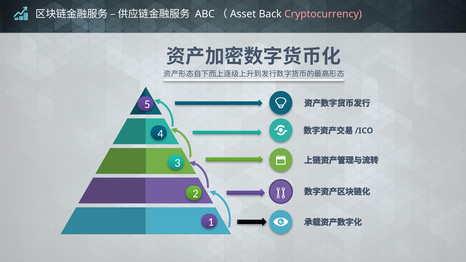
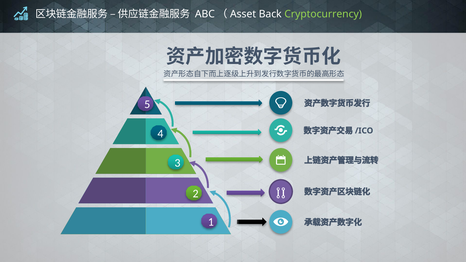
Cryptocurrency colour: pink -> light green (323, 14)
